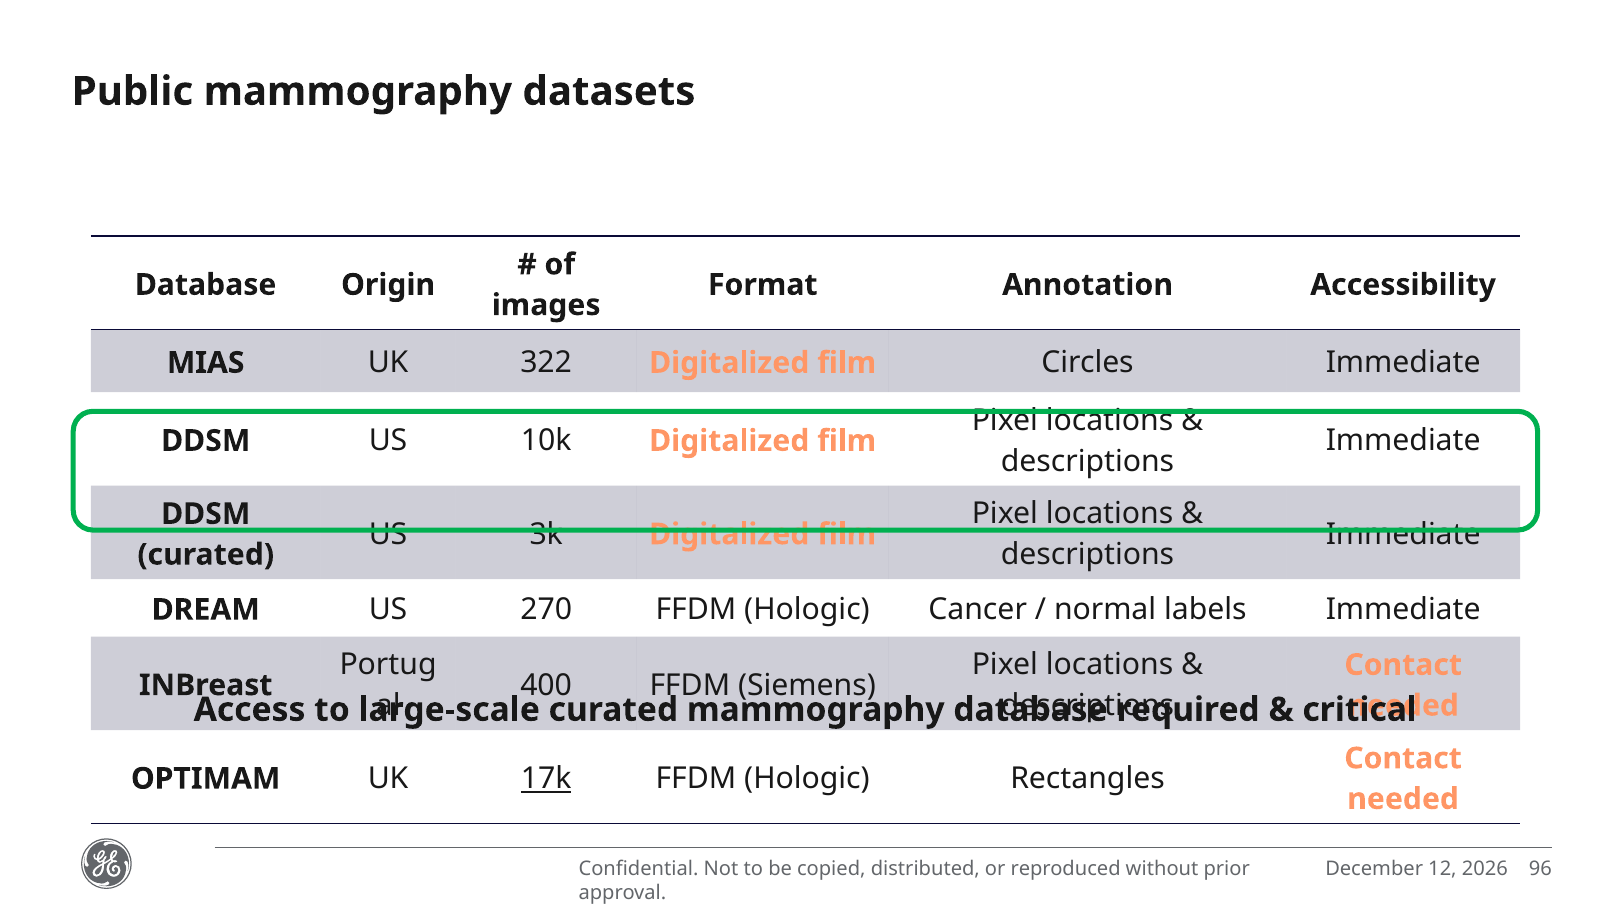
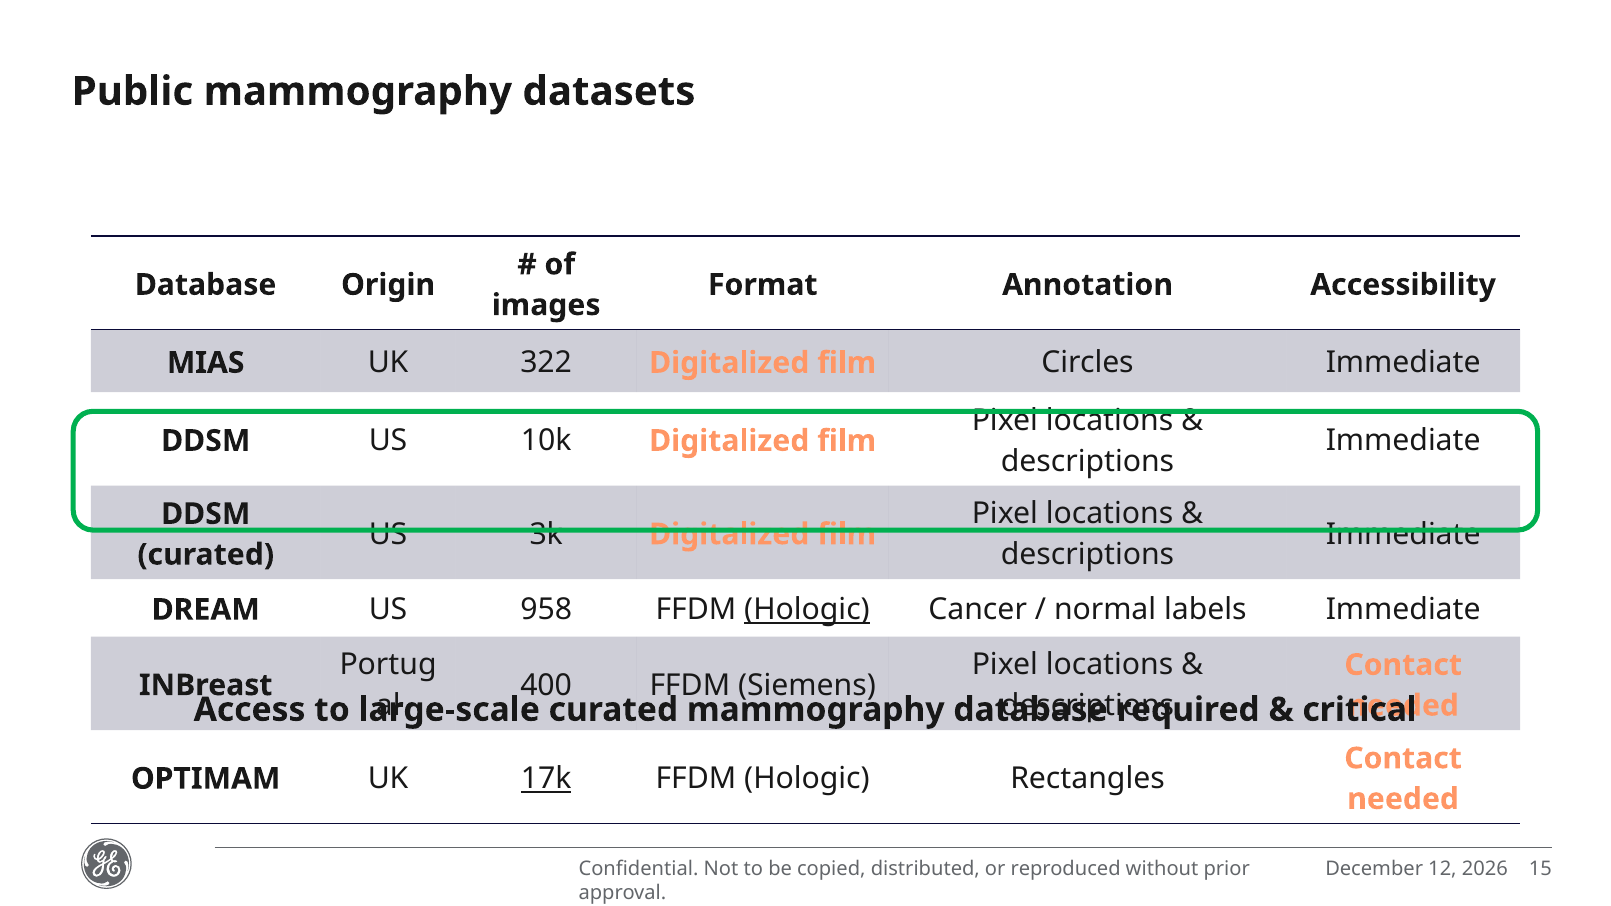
270: 270 -> 958 (546, 610)
Hologic underline: none -> present (807, 610)
96: 96 -> 15 (1540, 869)
